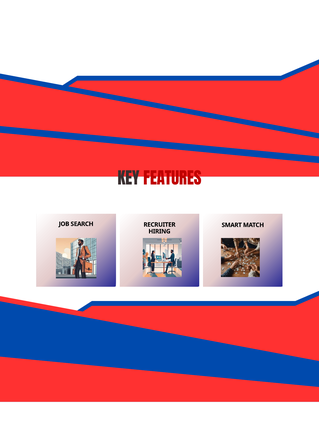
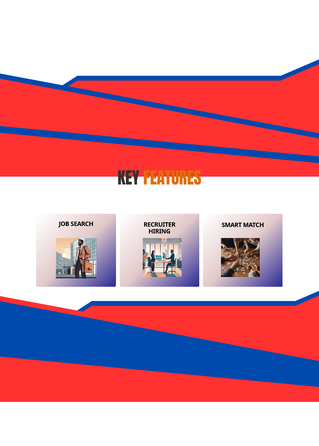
FEATURES colour: red -> orange (172, 179)
